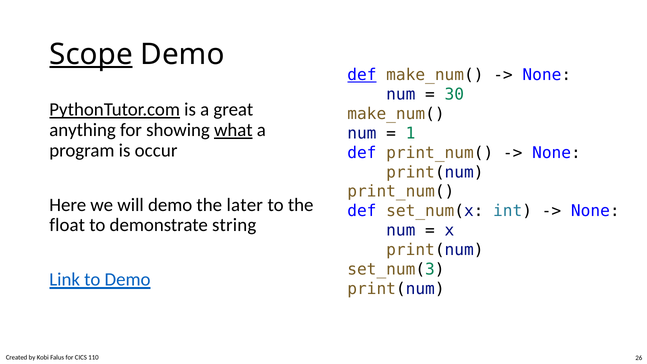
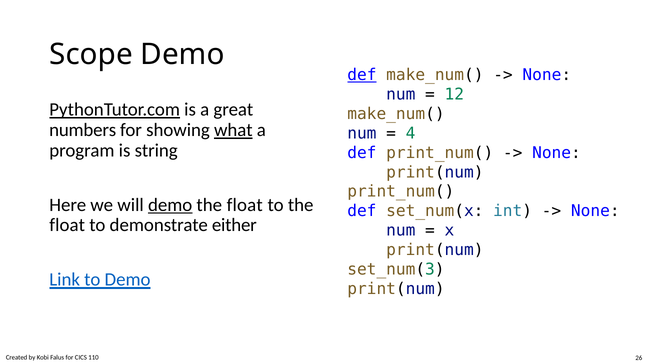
Scope underline: present -> none (91, 54)
30: 30 -> 12 (454, 95)
anything: anything -> numbers (83, 130)
1: 1 -> 4 (411, 133)
occur: occur -> string (156, 151)
demo underline: none -> present (170, 205)
later: later -> float (245, 205)
string: string -> either (234, 225)
